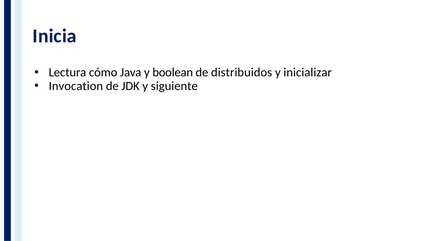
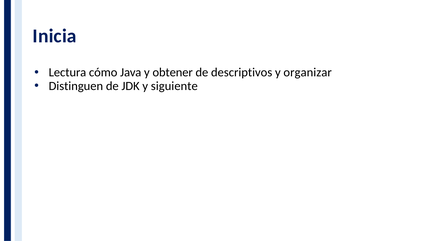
boolean: boolean -> obtener (173, 72)
distribuidos: distribuidos -> descriptivos (242, 72)
inicializar: inicializar -> organizar (308, 72)
Invocation: Invocation -> Distinguen (76, 86)
